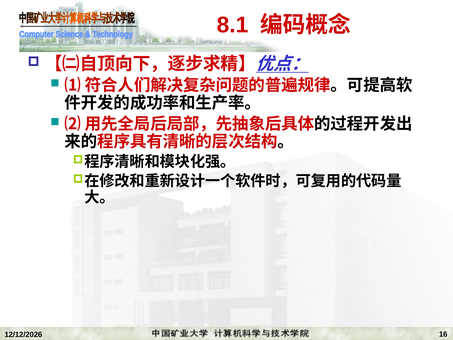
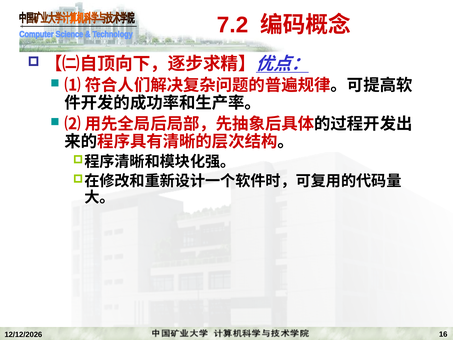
8.1: 8.1 -> 7.2 (233, 25)
